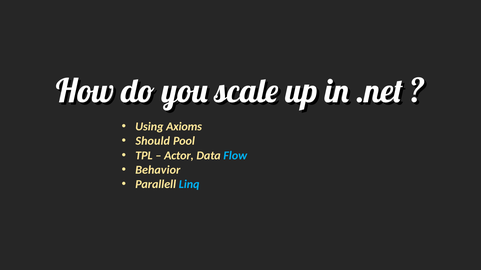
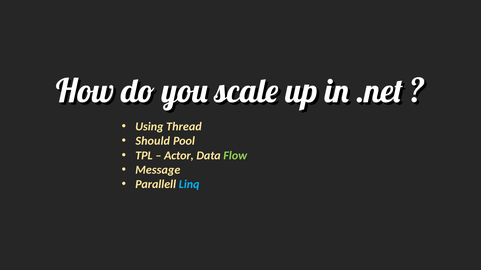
Axioms: Axioms -> Thread (184, 127)
Flow colour: light blue -> light green (235, 156)
Behavior: Behavior -> Message (158, 170)
